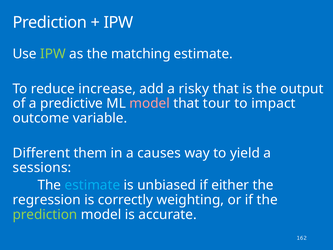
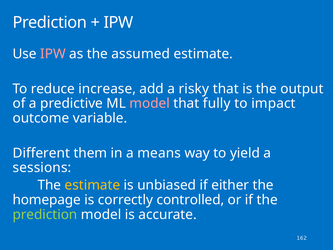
IPW colour: light green -> pink (53, 54)
matching: matching -> assumed (141, 54)
tour: tour -> fully (217, 103)
causes: causes -> means (159, 153)
estimate colour: light blue -> yellow (92, 185)
regression: regression -> homepage (47, 200)
weighting: weighting -> controlled (190, 200)
